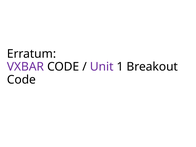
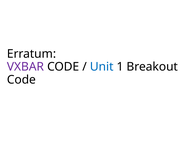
Unit colour: purple -> blue (102, 67)
